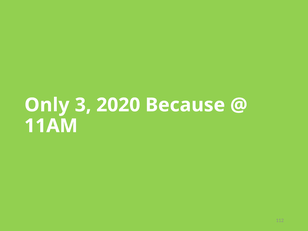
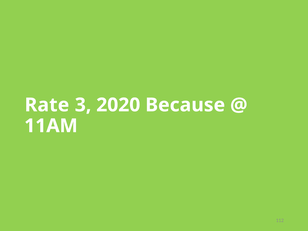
Only: Only -> Rate (47, 105)
